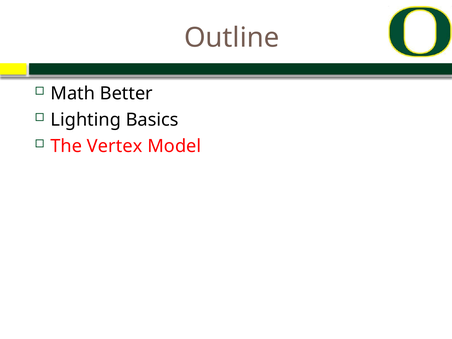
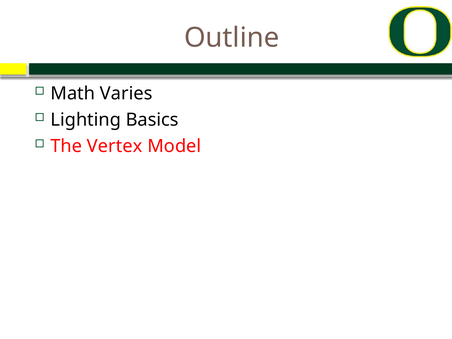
Better: Better -> Varies (126, 94)
